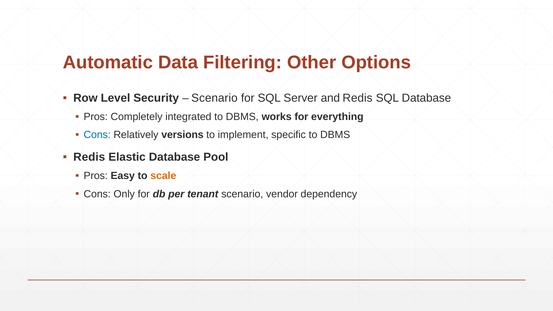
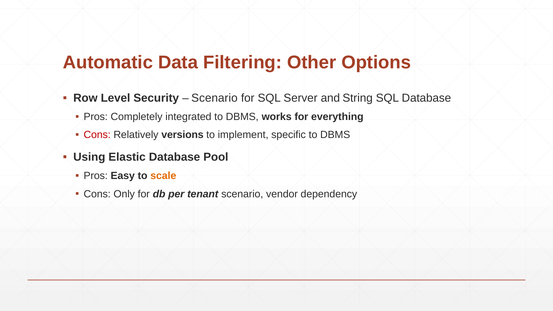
and Redis: Redis -> String (358, 98)
Cons colour: blue -> red (97, 135)
Redis: Redis -> Using (89, 157)
